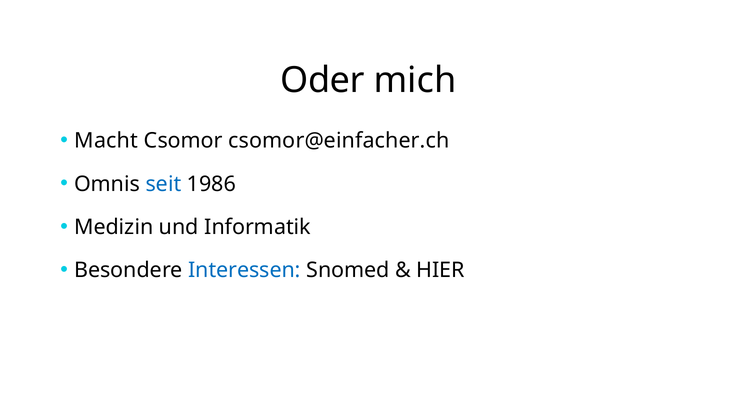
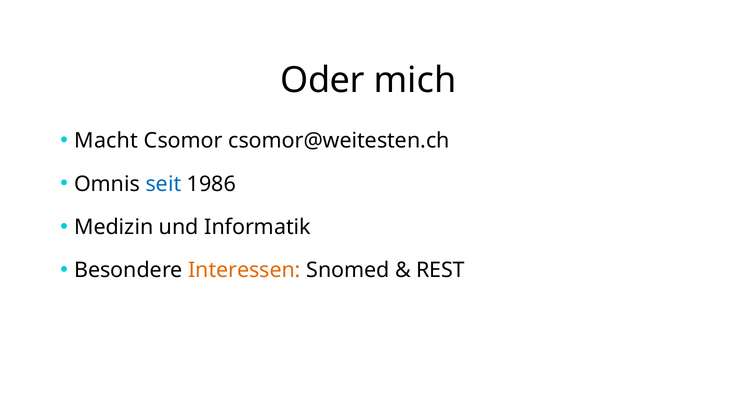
csomor@einfacher.ch: csomor@einfacher.ch -> csomor@weitesten.ch (339, 141)
Interessen colour: blue -> orange (244, 271)
HIER: HIER -> REST (440, 271)
